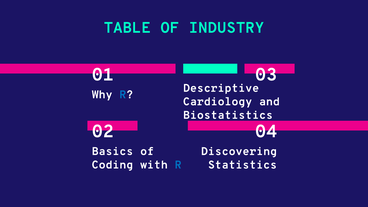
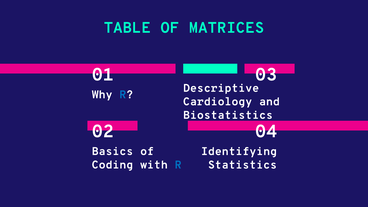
INDUSTRY: INDUSTRY -> MATRICES (226, 28)
Discovering: Discovering -> Identifying (239, 151)
